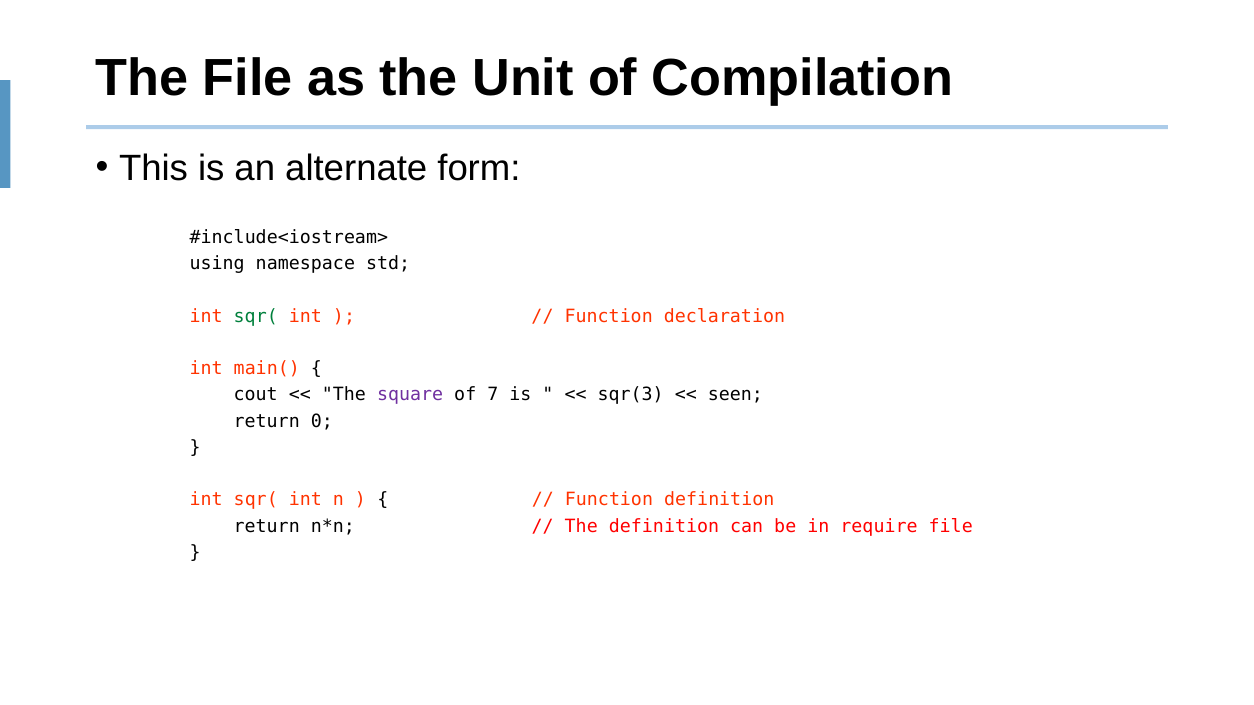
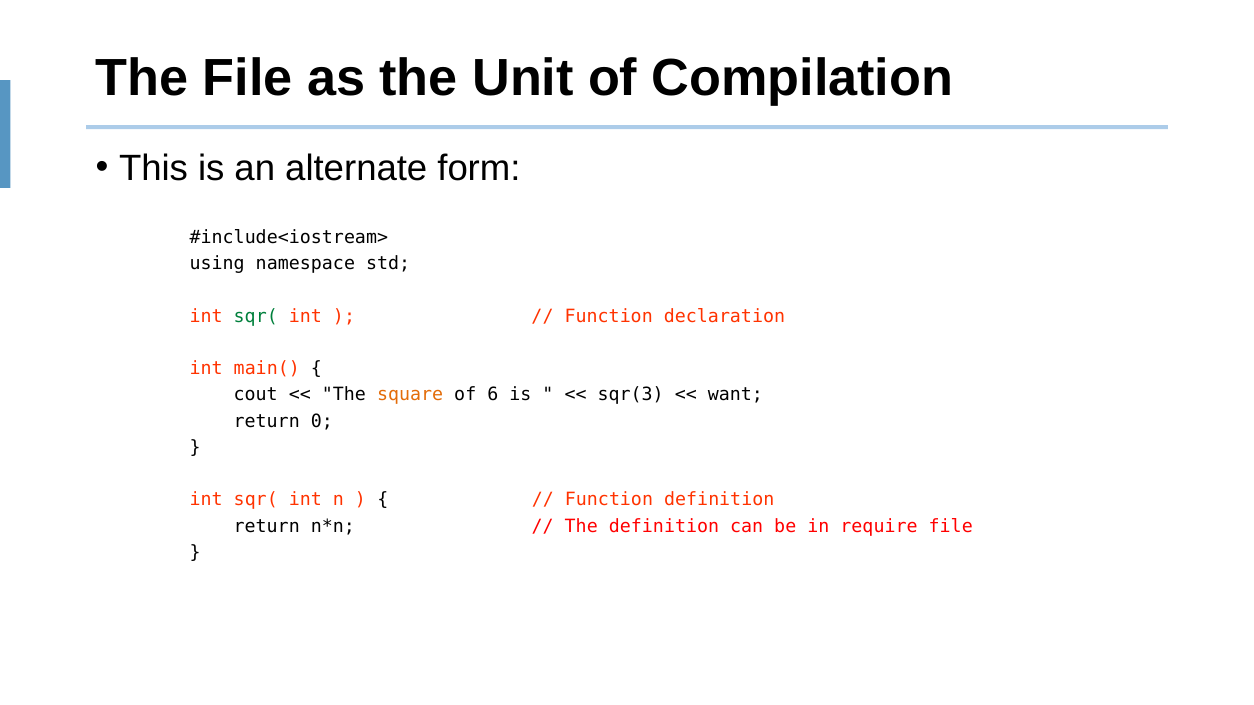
square colour: purple -> orange (410, 395)
7: 7 -> 6 (493, 395)
seen: seen -> want (735, 395)
